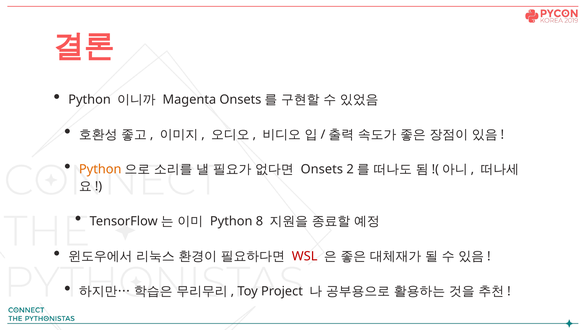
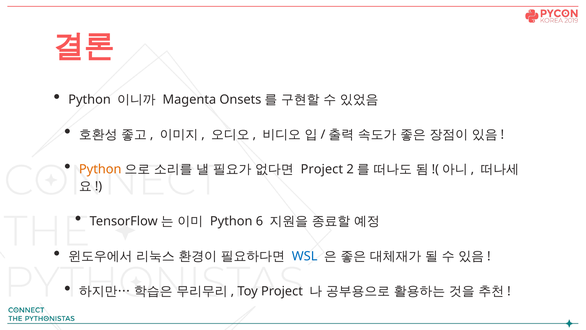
Onsets: Onsets -> Project (322, 169)
8: 8 -> 6 (259, 221)
WSL colour: red -> blue (305, 256)
